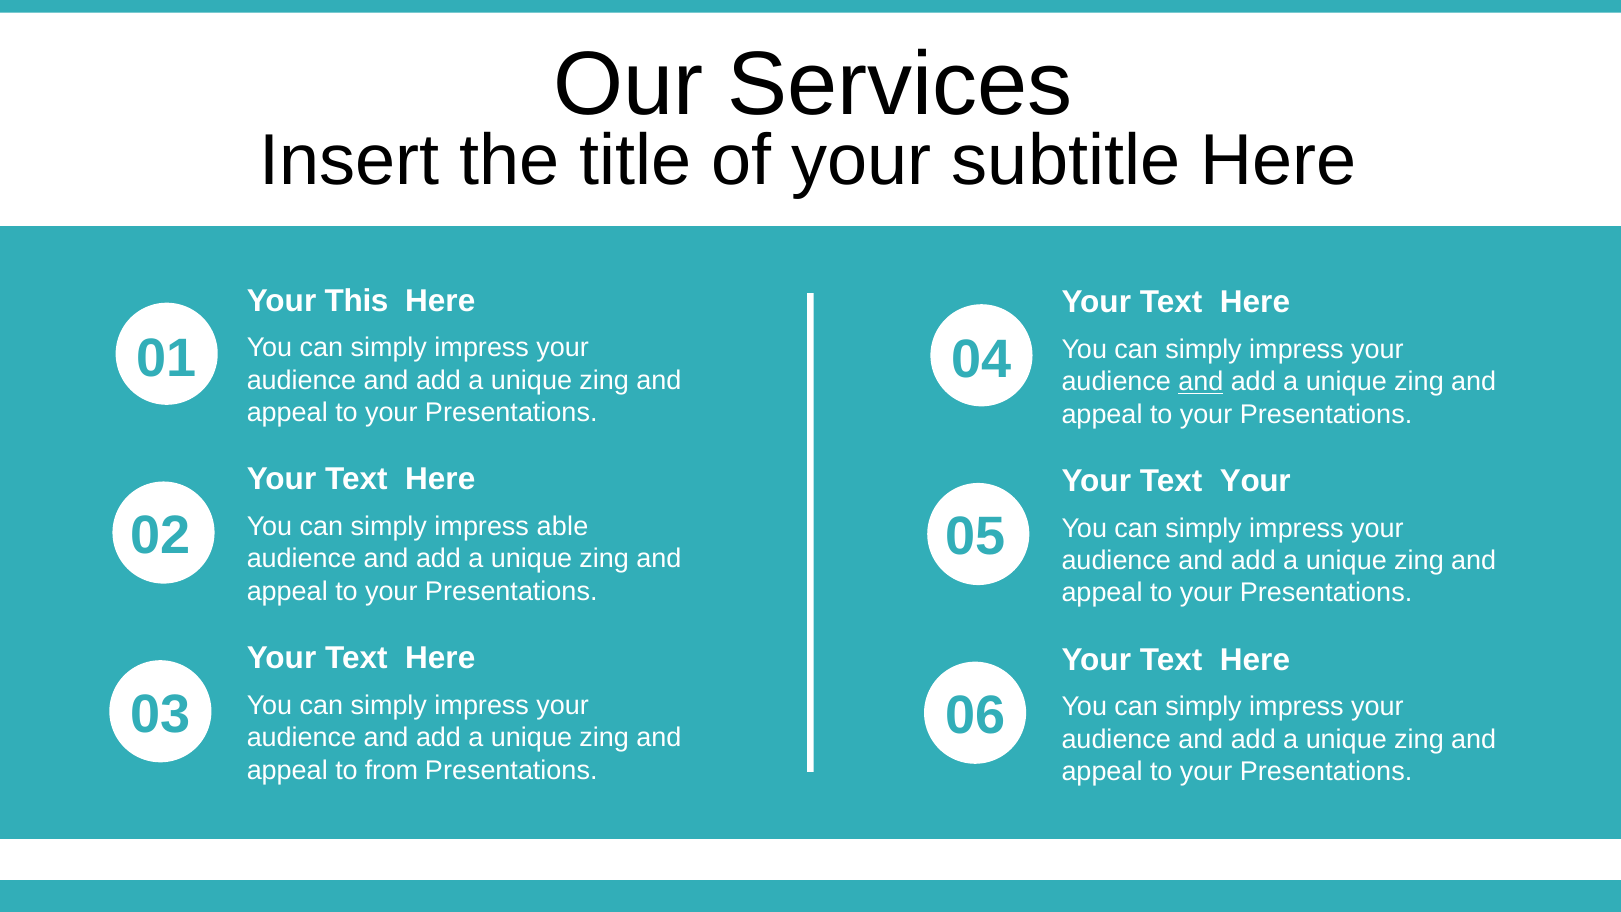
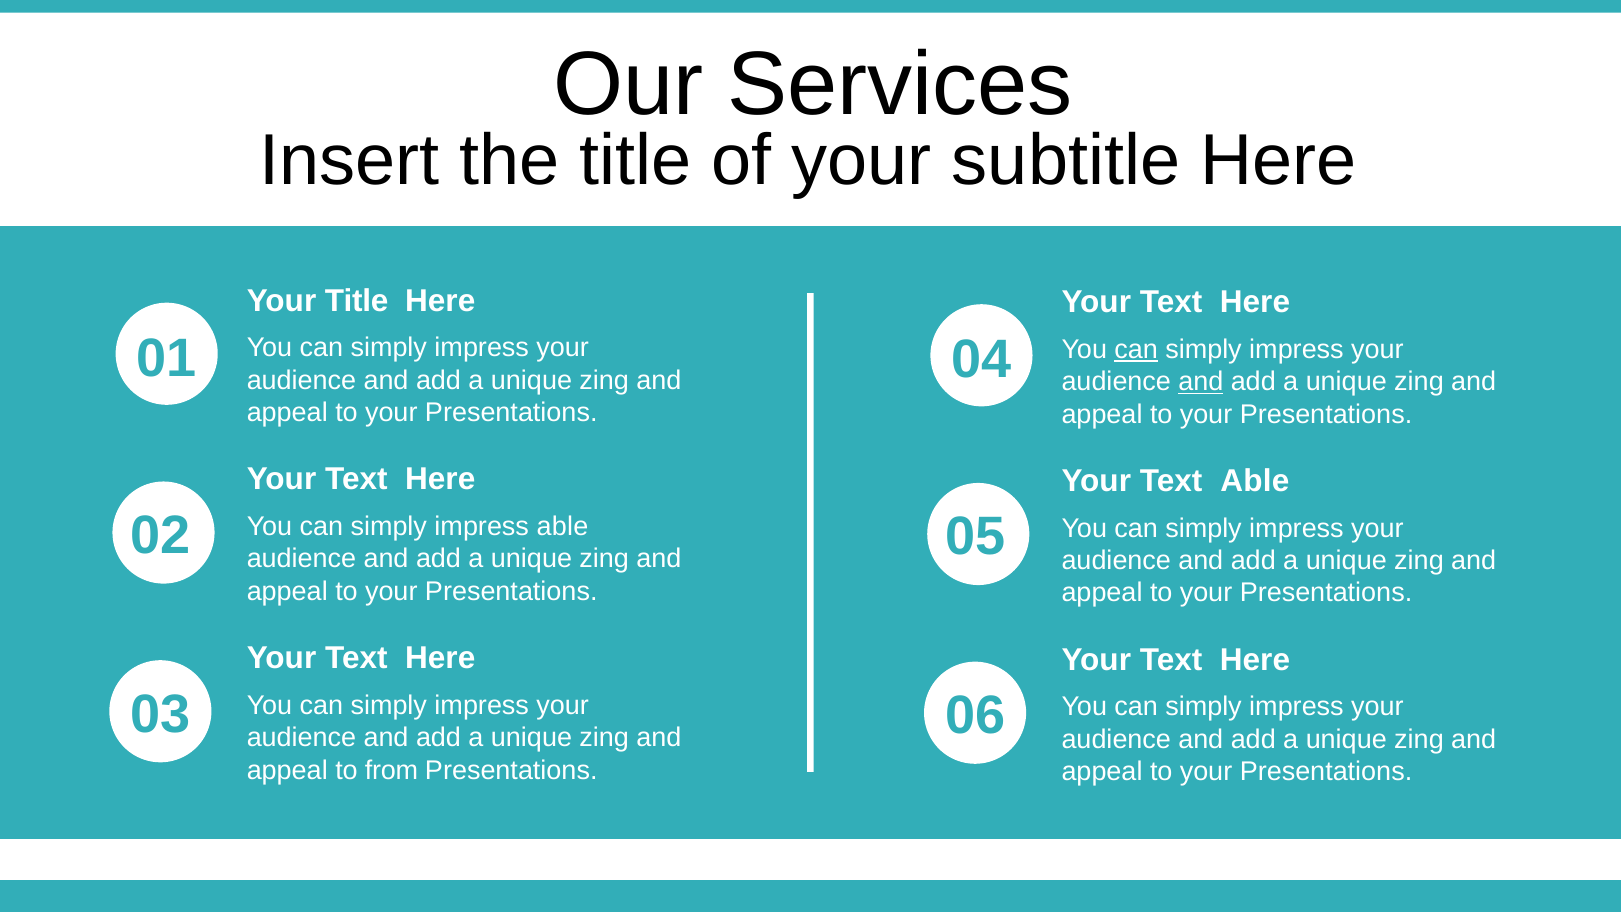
Your This: This -> Title (357, 301)
can underline: none -> present (1136, 349)
Text Your: Your -> Able (1255, 481)
